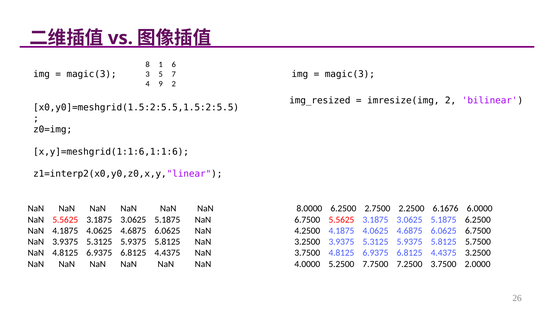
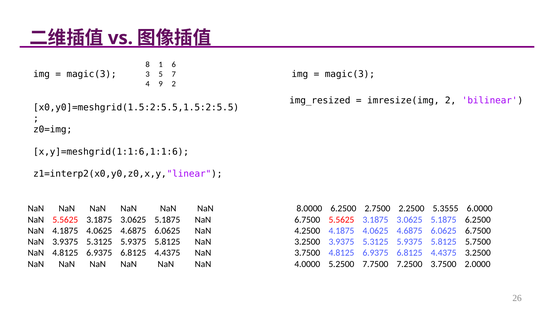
6.1676: 6.1676 -> 5.3555 (446, 209)
